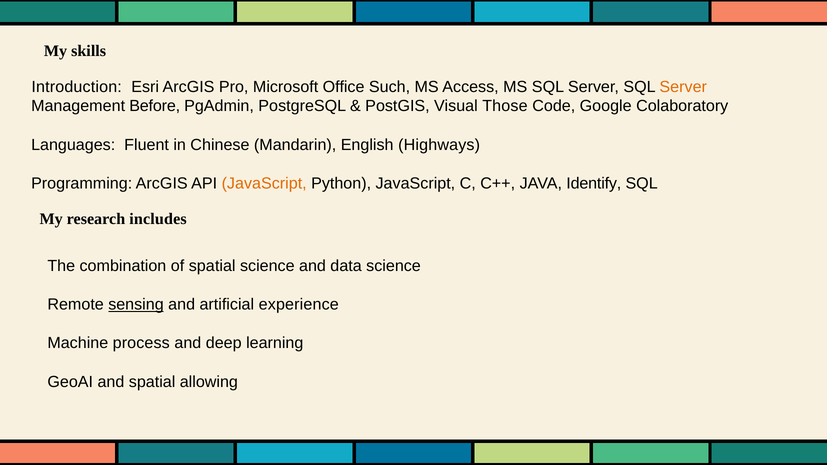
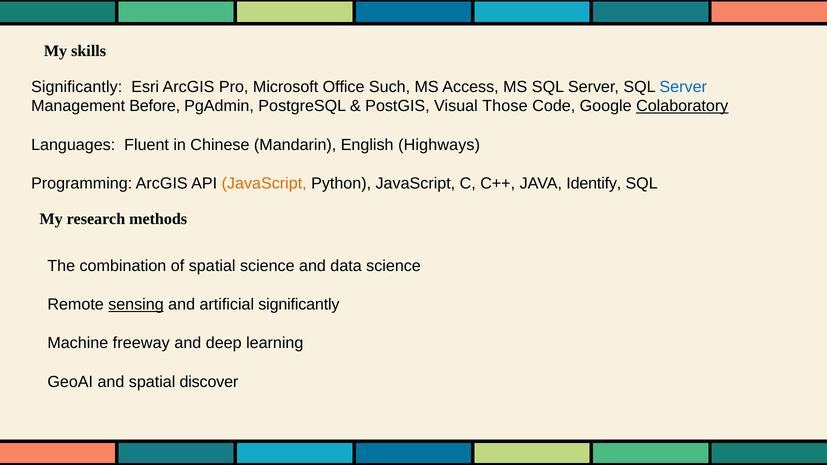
Introduction: Introduction -> Significantly (77, 87)
Server colour: orange -> blue (683, 87)
Colaboratory underline: none -> present (682, 106)
includes: includes -> methods (158, 219)
artificial experience: experience -> significantly (299, 305)
process: process -> freeway (141, 343)
allowing: allowing -> discover (209, 382)
